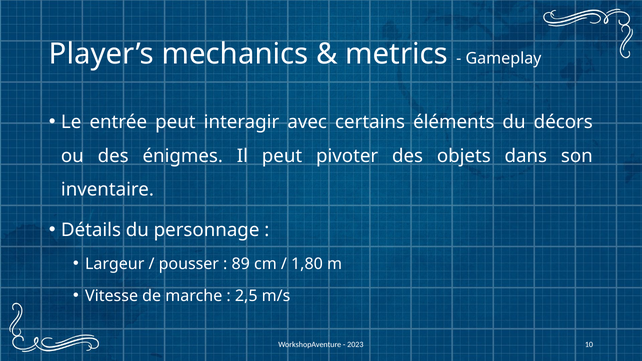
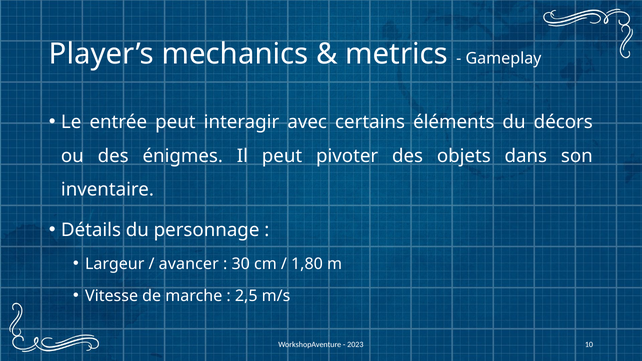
pousser: pousser -> avancer (189, 264)
89: 89 -> 30 (241, 264)
